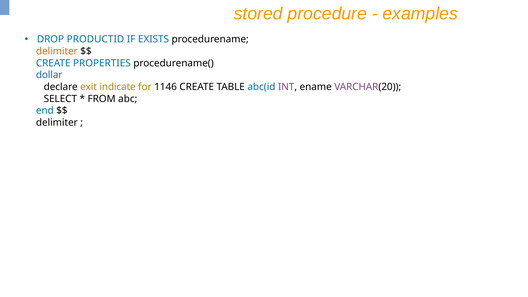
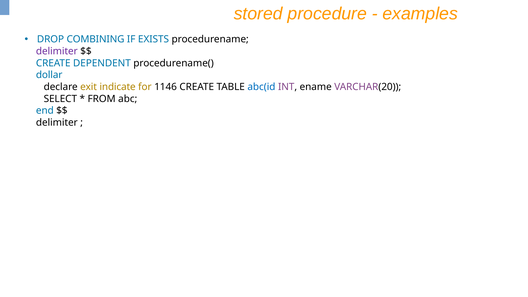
PRODUCTID: PRODUCTID -> COMBINING (96, 39)
delimiter colour: orange -> purple (57, 51)
PROPERTIES: PROPERTIES -> DEPENDENT (102, 63)
